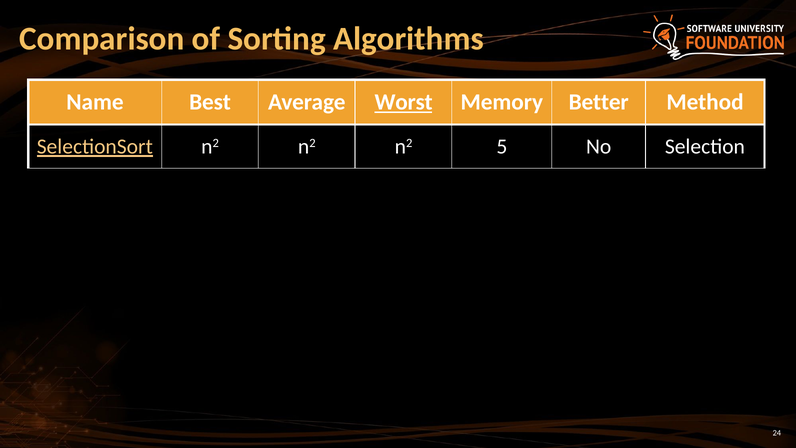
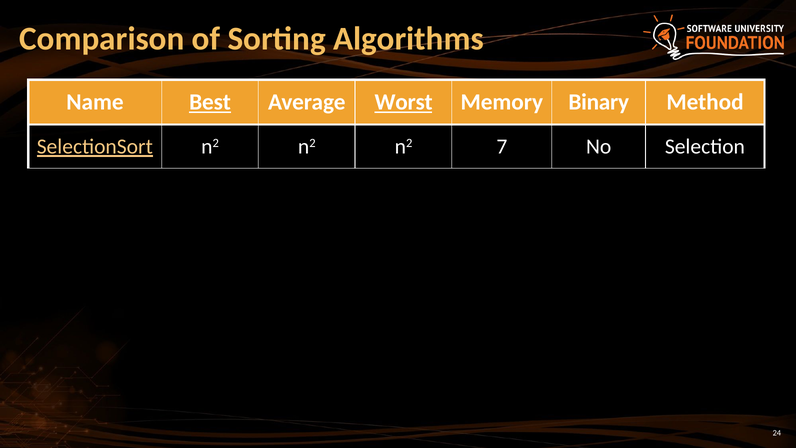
Best underline: none -> present (210, 102)
Better: Better -> Binary (599, 102)
5: 5 -> 7 (502, 147)
